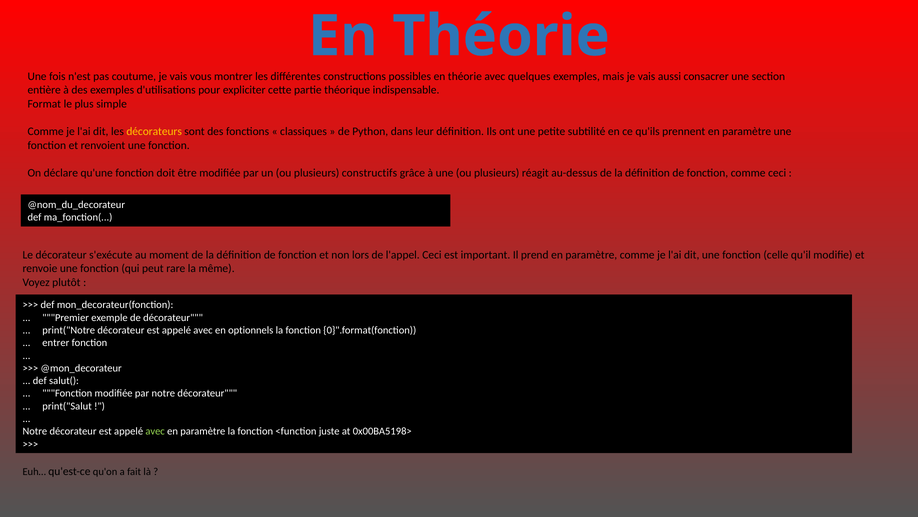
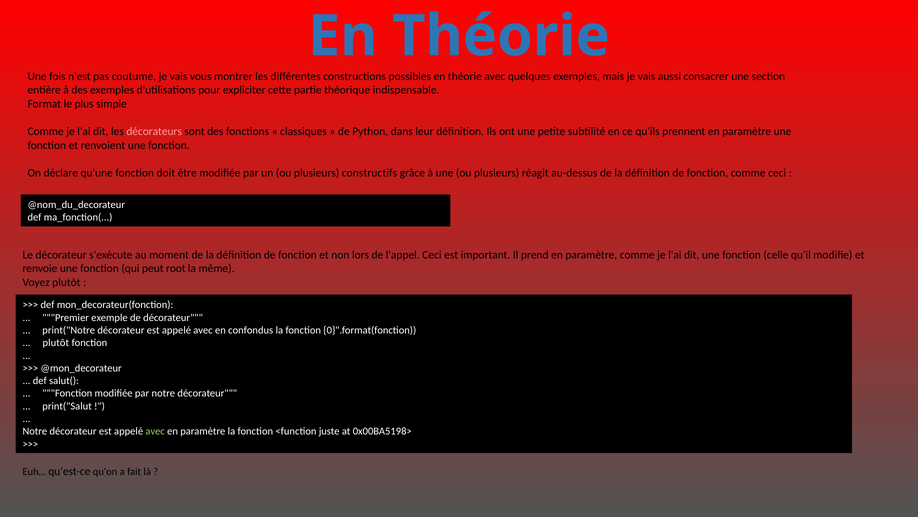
décorateurs colour: yellow -> pink (154, 131)
rare: rare -> root (176, 268)
optionnels: optionnels -> confondus (251, 330)
entrer: entrer -> plutôt (56, 343)
